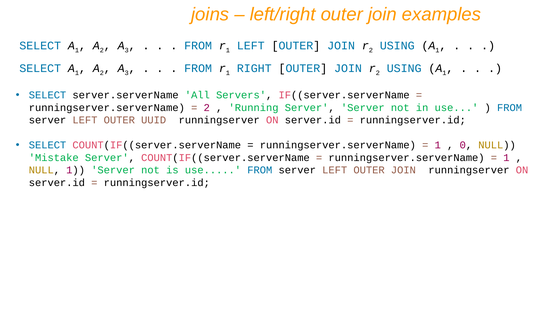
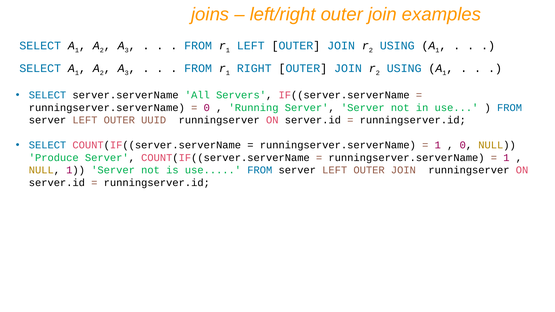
2: 2 -> 0 (207, 108)
Mistake: Mistake -> Produce (54, 158)
